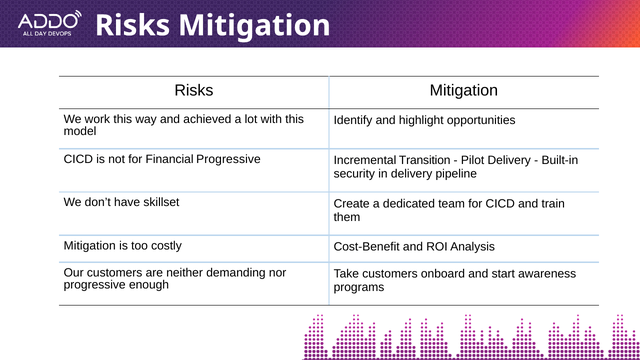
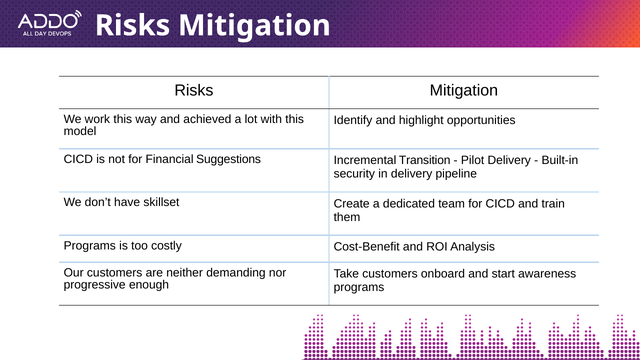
Financial Progressive: Progressive -> Suggestions (229, 159)
Mitigation: Mitigation -> Programs (90, 246)
